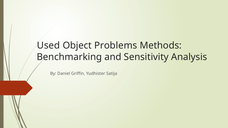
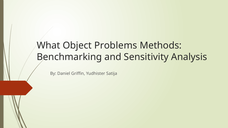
Used: Used -> What (49, 46)
